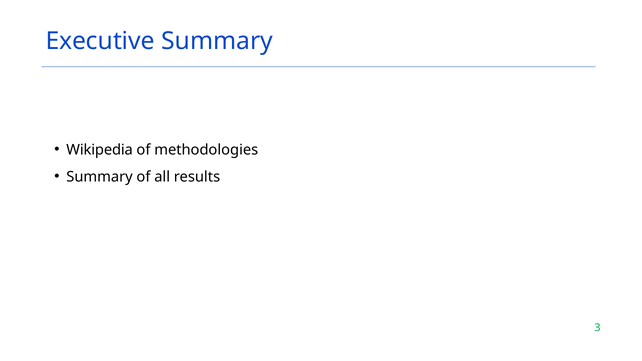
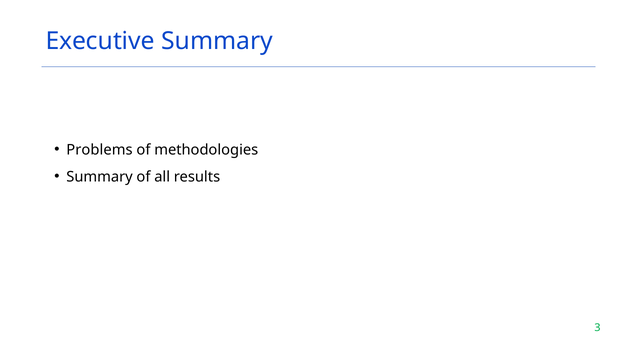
Wikipedia: Wikipedia -> Problems (100, 150)
